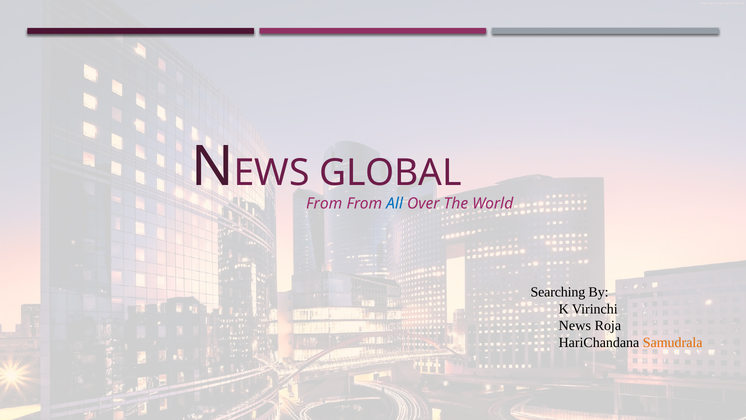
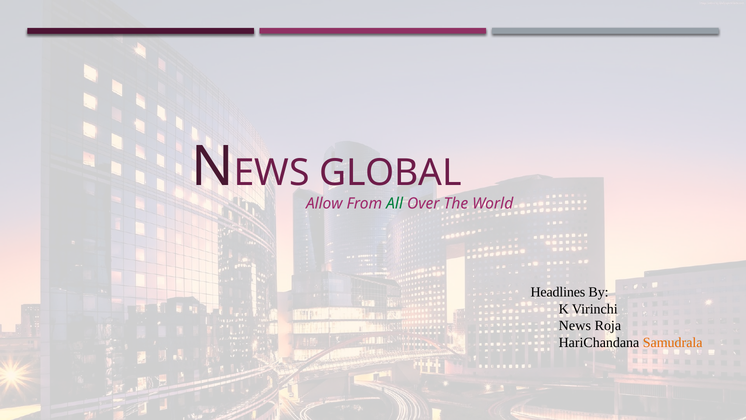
From: From -> Allow (324, 204)
All colour: blue -> green (395, 204)
Searching: Searching -> Headlines (558, 292)
